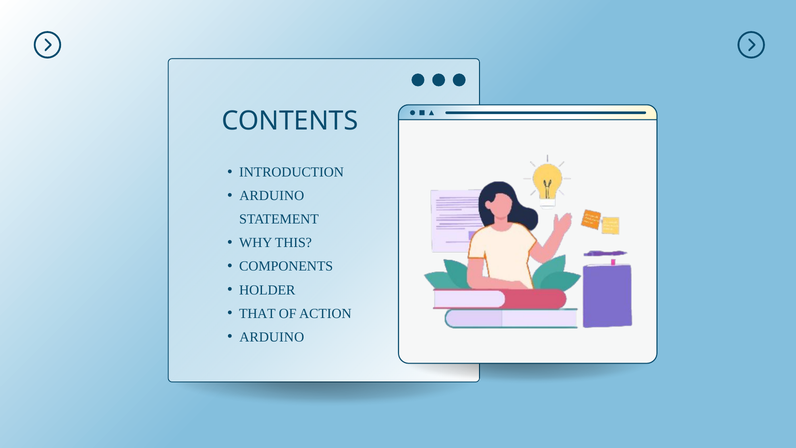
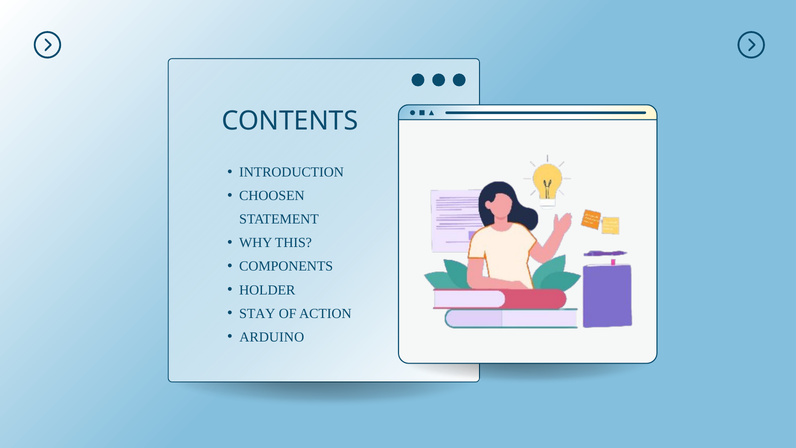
ARDUINO: ARDUINO -> CHOOSEN (272, 196)
THAT: THAT -> STAY (257, 313)
